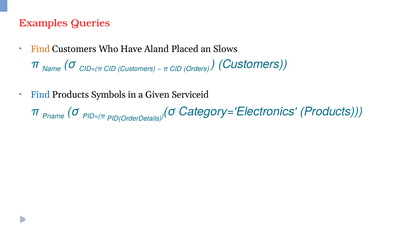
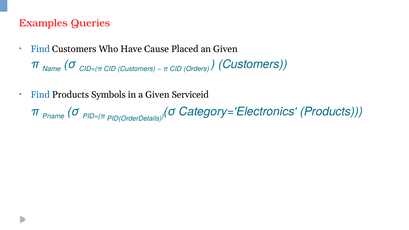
Find colour: orange -> blue (40, 49)
Aland: Aland -> Cause (157, 49)
an Slows: Slows -> Given (225, 49)
